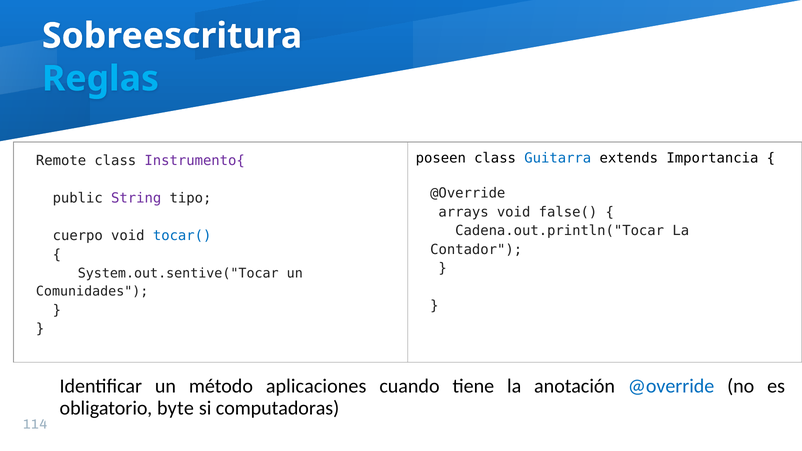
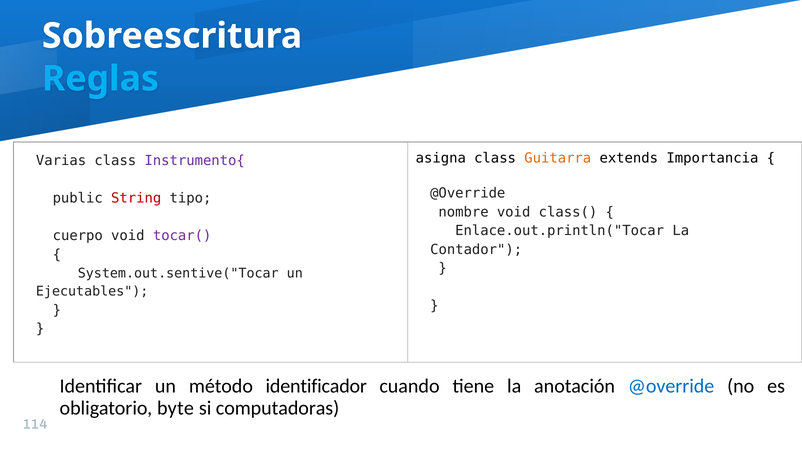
poseen: poseen -> asigna (441, 158)
Guitarra colour: blue -> orange (558, 158)
Remote: Remote -> Varias (61, 161)
String colour: purple -> red (136, 198)
arrays: arrays -> nombre (464, 212)
false(: false( -> class( (568, 212)
Cadena.out.println("Tocar: Cadena.out.println("Tocar -> Enlace.out.println("Tocar (560, 231)
tocar( colour: blue -> purple (182, 236)
Comunidades: Comunidades -> Ejecutables (92, 292)
aplicaciones: aplicaciones -> identificador (316, 386)
